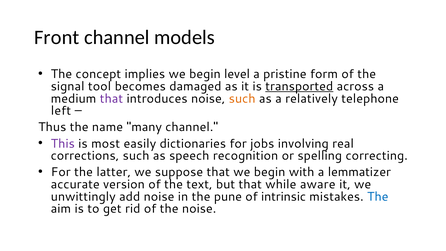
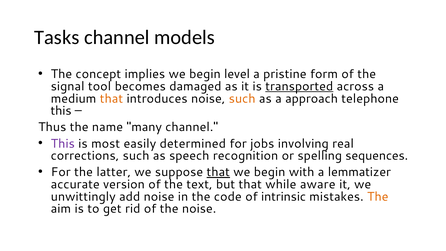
Front: Front -> Tasks (57, 37)
that colour: purple -> orange (111, 98)
relatively: relatively -> approach (312, 98)
left: left -> this (61, 111)
dictionaries: dictionaries -> determined (193, 143)
correcting: correcting -> sequences (377, 156)
that underline: none -> present (218, 172)
pune: pune -> code (228, 196)
The colour: blue -> orange (378, 196)
